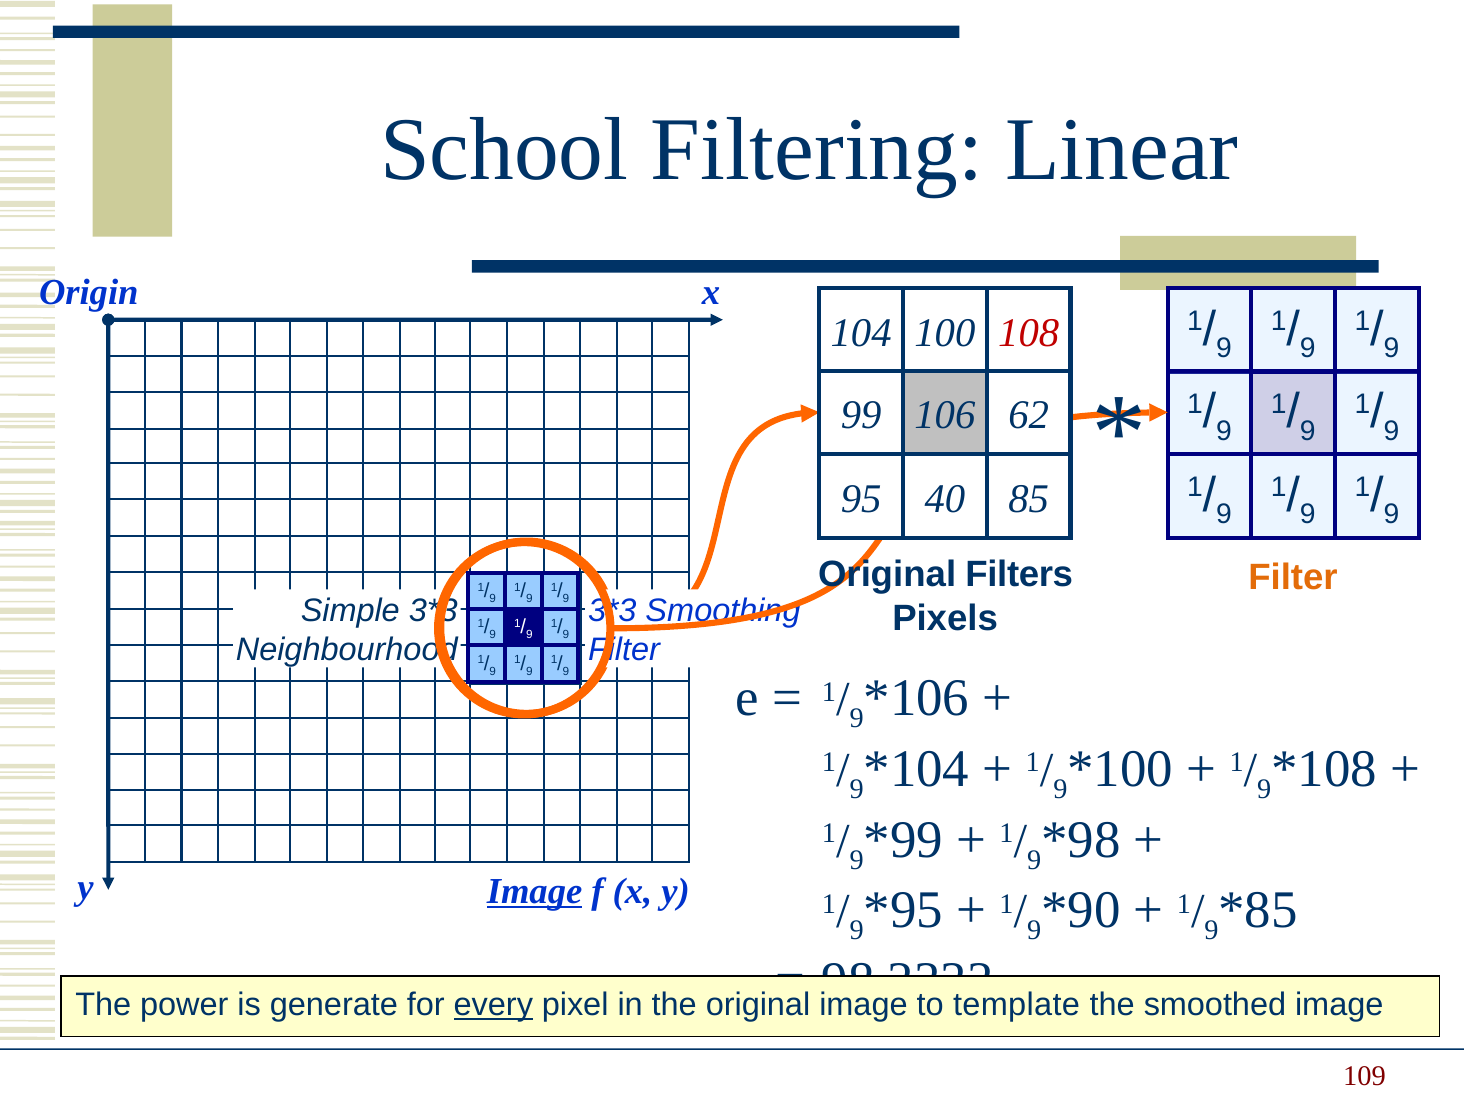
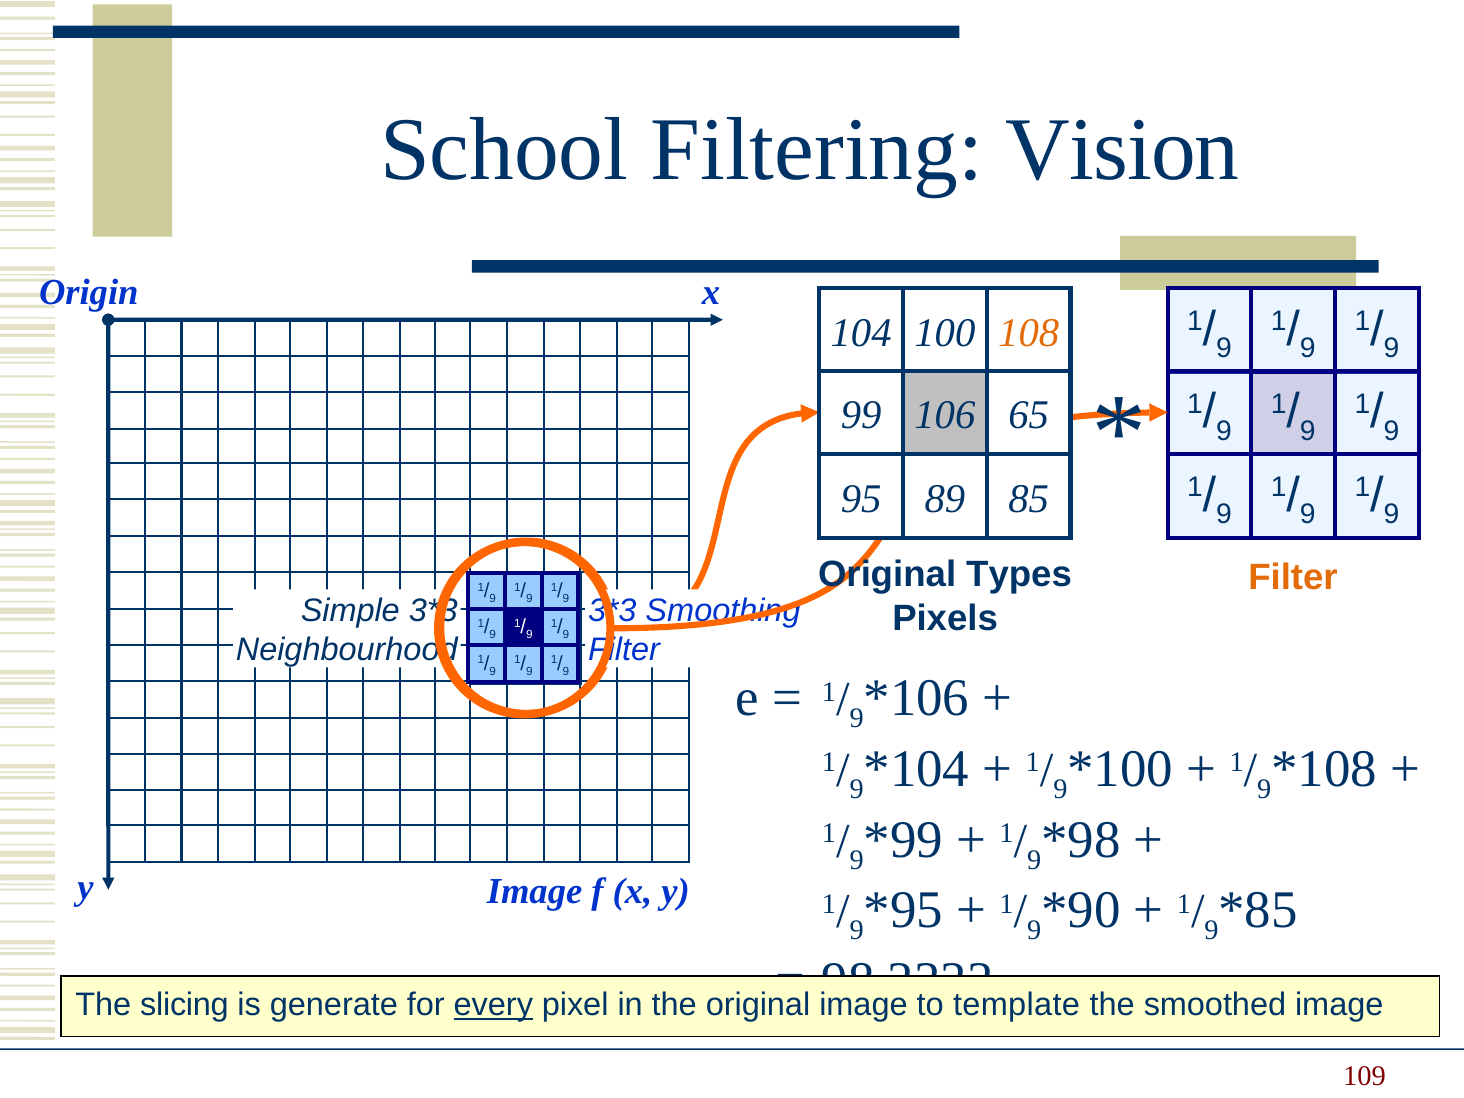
Linear: Linear -> Vision (1122, 150)
108 colour: red -> orange (1029, 333)
62: 62 -> 65 (1029, 415)
40: 40 -> 89 (945, 499)
Filters: Filters -> Types (1019, 575)
Image underline: present -> none (535, 892)
power: power -> slicing (184, 1005)
